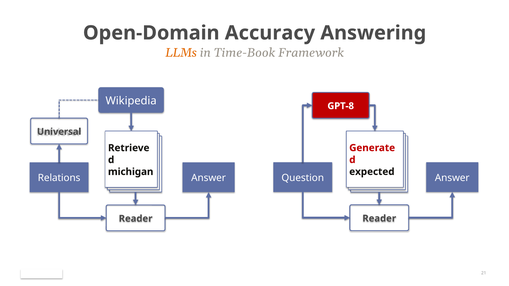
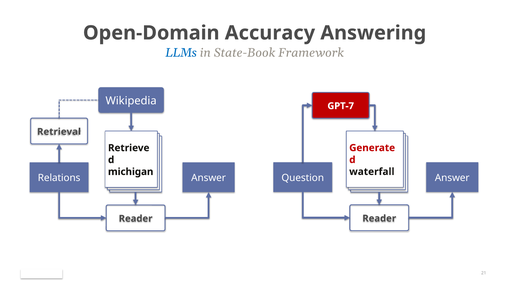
LLMs colour: orange -> blue (181, 53)
Time-Book: Time-Book -> State-Book (245, 53)
GPT-8: GPT-8 -> GPT-7 (341, 106)
Universal: Universal -> Retrieval (59, 132)
expected: expected -> waterfall (372, 172)
